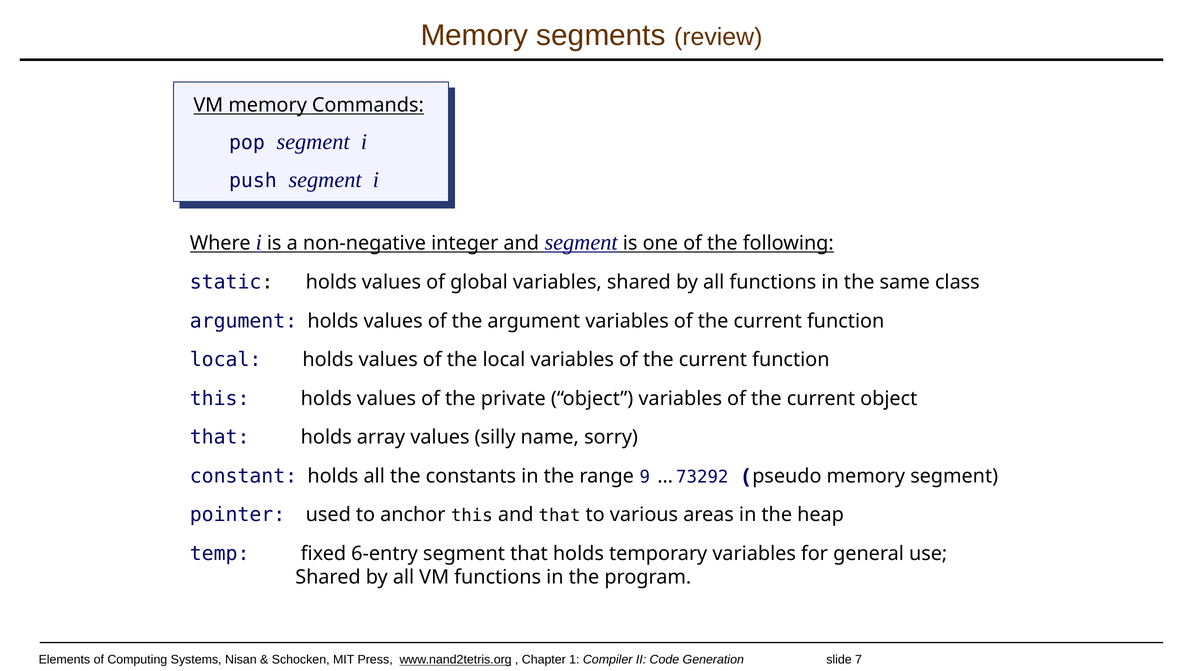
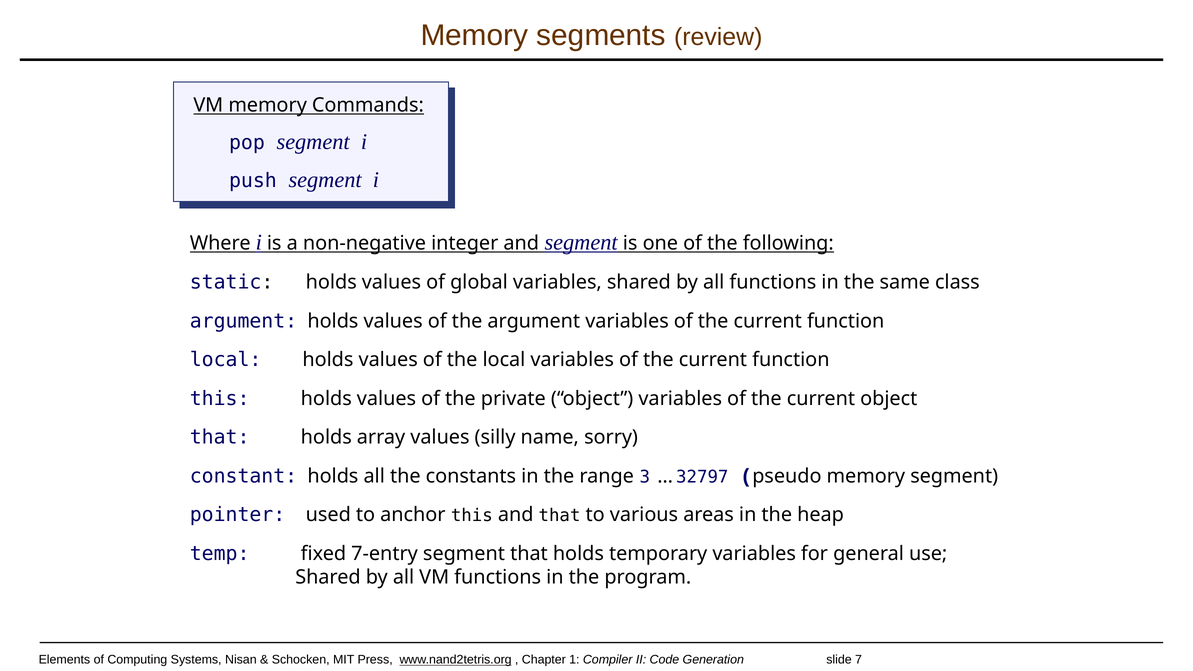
9: 9 -> 3 (645, 477)
73292: 73292 -> 32797 (702, 477)
6-entry: 6-entry -> 7-entry (385, 554)
